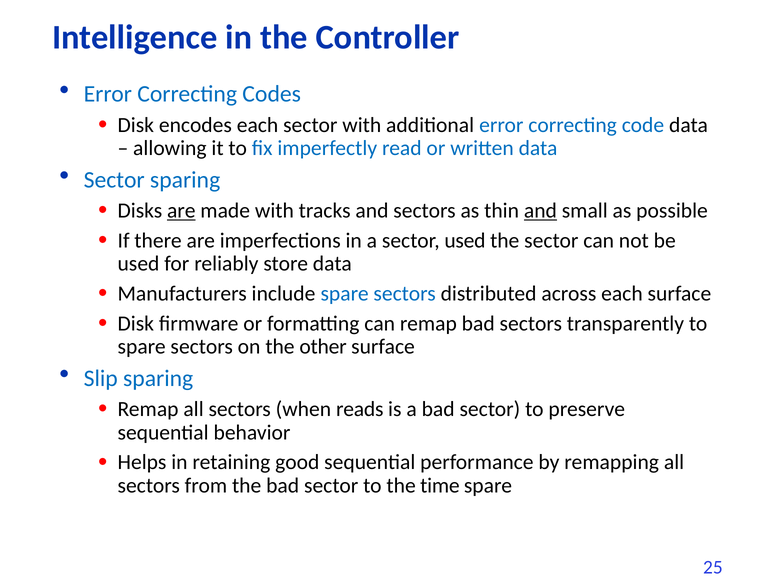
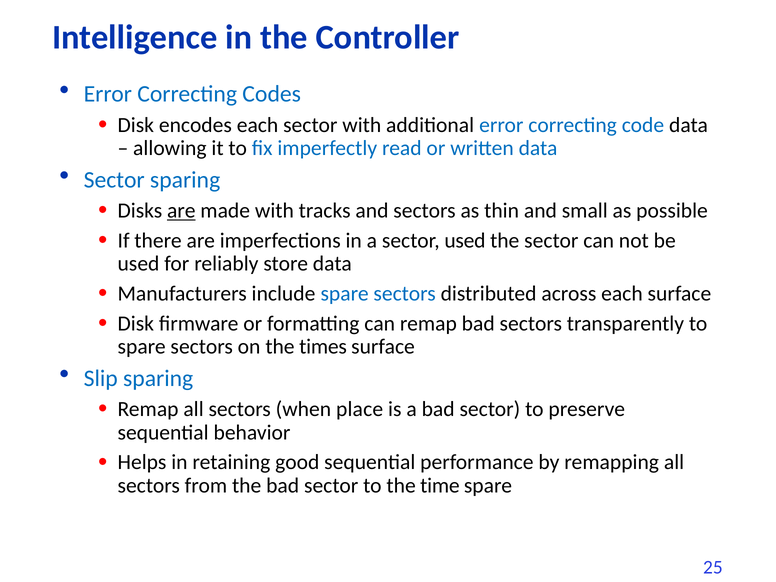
and underline: present -> none (540, 211)
other: other -> times (323, 347)
reads: reads -> place (360, 409)
